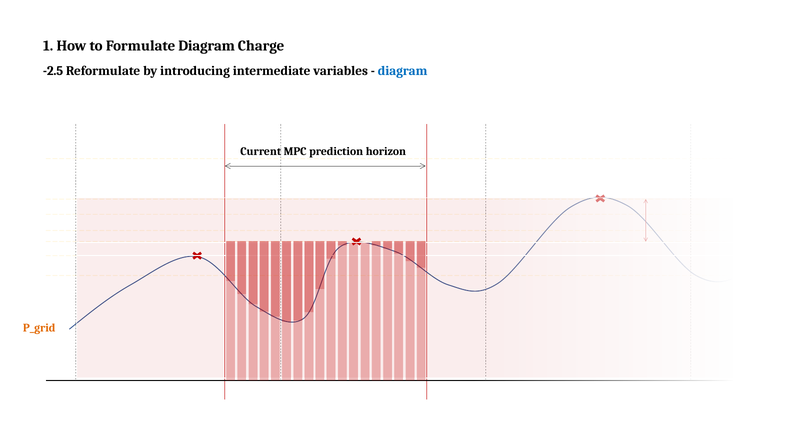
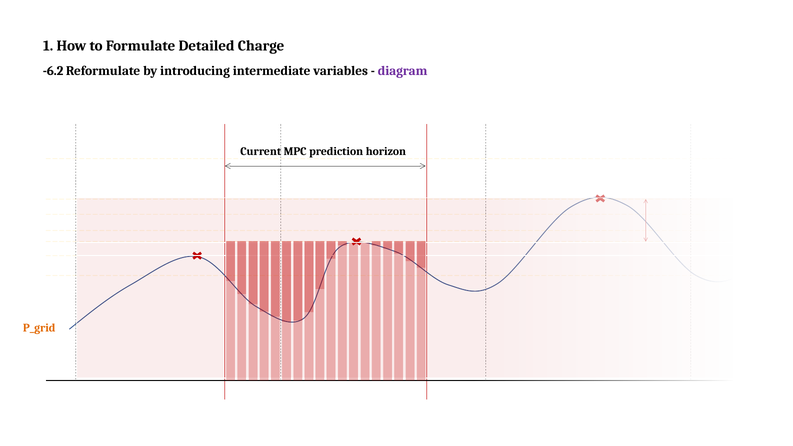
Formulate Diagram: Diagram -> Detailed (207, 46)
-2.5: -2.5 -> -6.2 (53, 71)
diagram colour: blue -> purple (403, 71)
